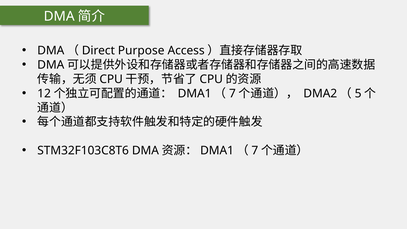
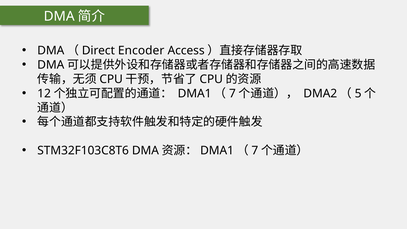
Purpose: Purpose -> Encoder (141, 51)
